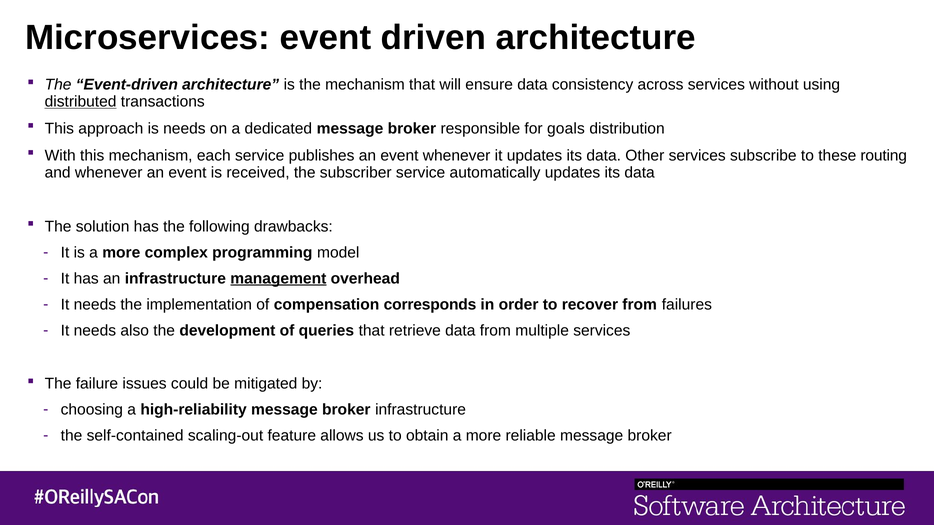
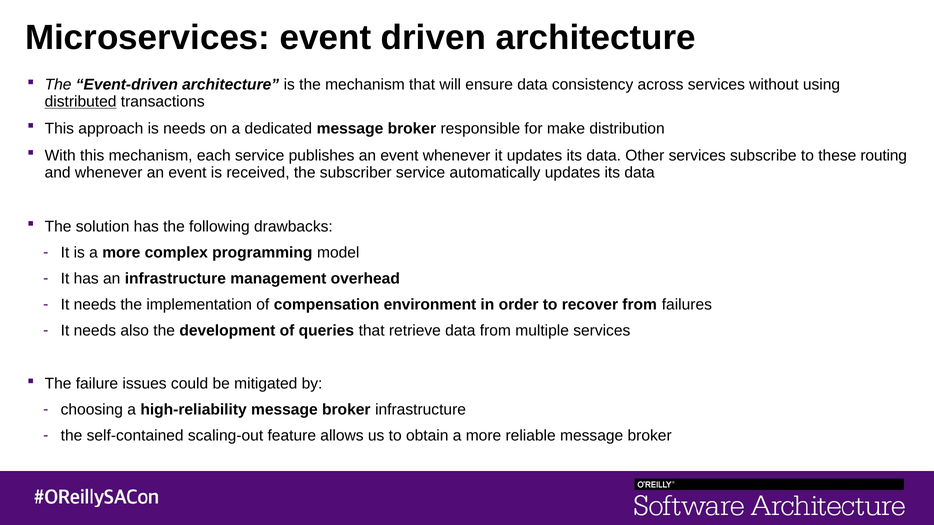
goals: goals -> make (566, 129)
management underline: present -> none (278, 279)
corresponds: corresponds -> environment (430, 305)
